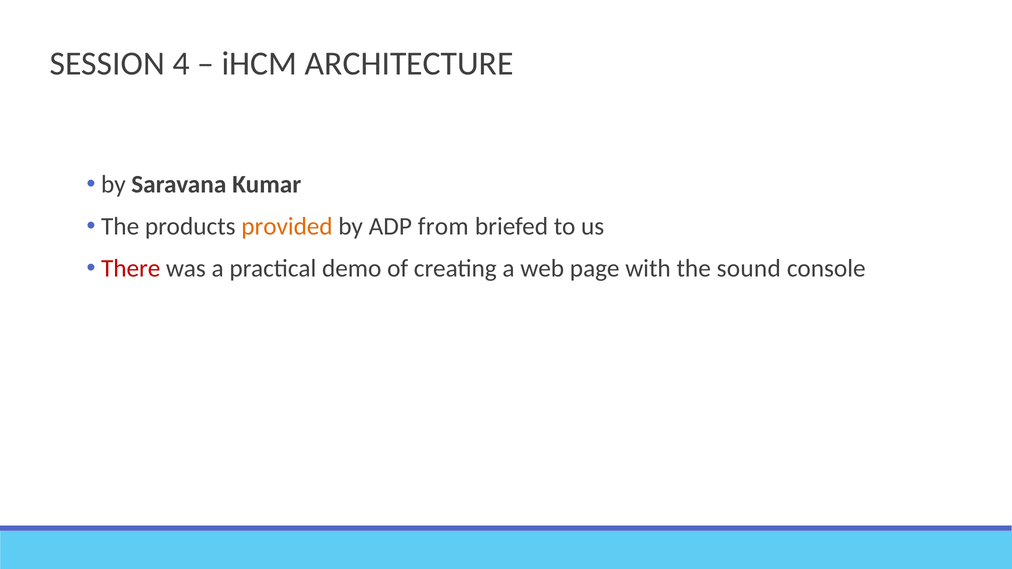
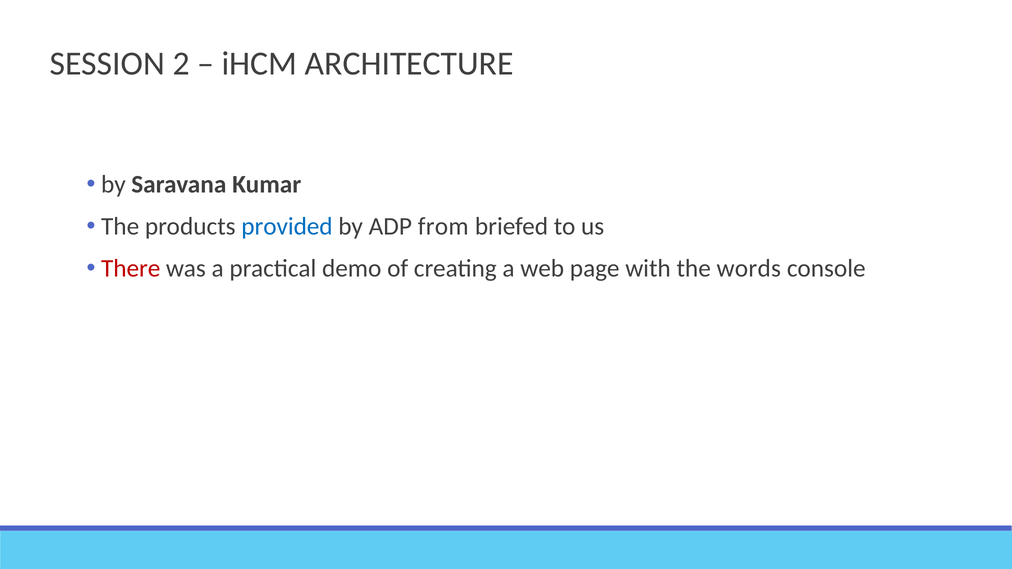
4: 4 -> 2 (181, 64)
provided colour: orange -> blue (287, 226)
sound: sound -> words (749, 269)
